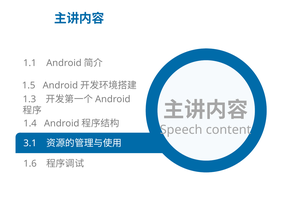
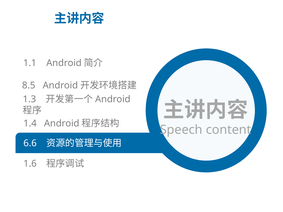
1.5: 1.5 -> 8.5 (29, 85)
3.1: 3.1 -> 6.6 (30, 143)
